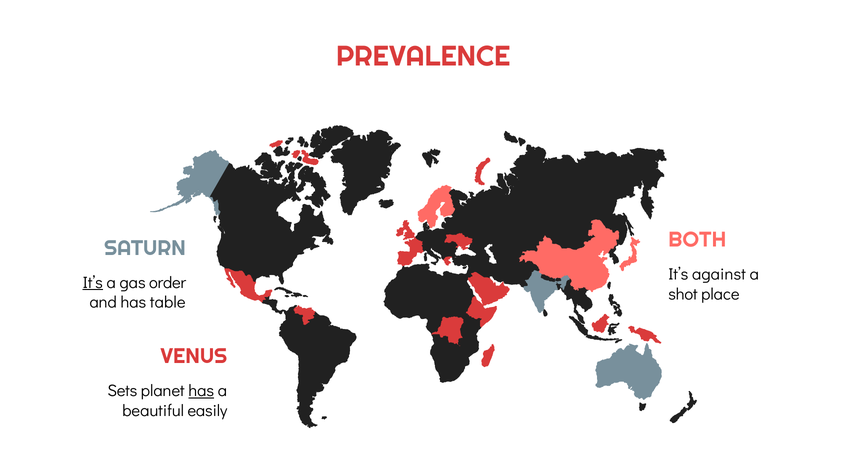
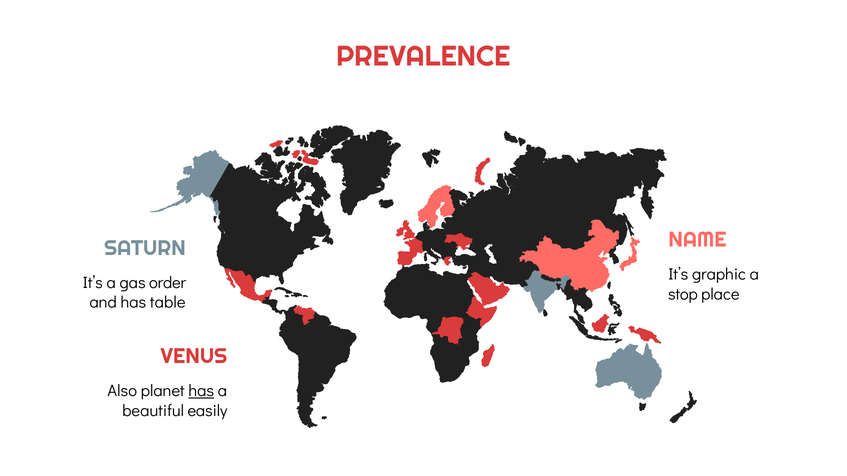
BOTH: BOTH -> NAME (697, 240)
against: against -> graphic (719, 275)
It’s underline: present -> none (93, 283)
shot: shot -> stop (683, 294)
Sets: Sets -> Also (122, 391)
